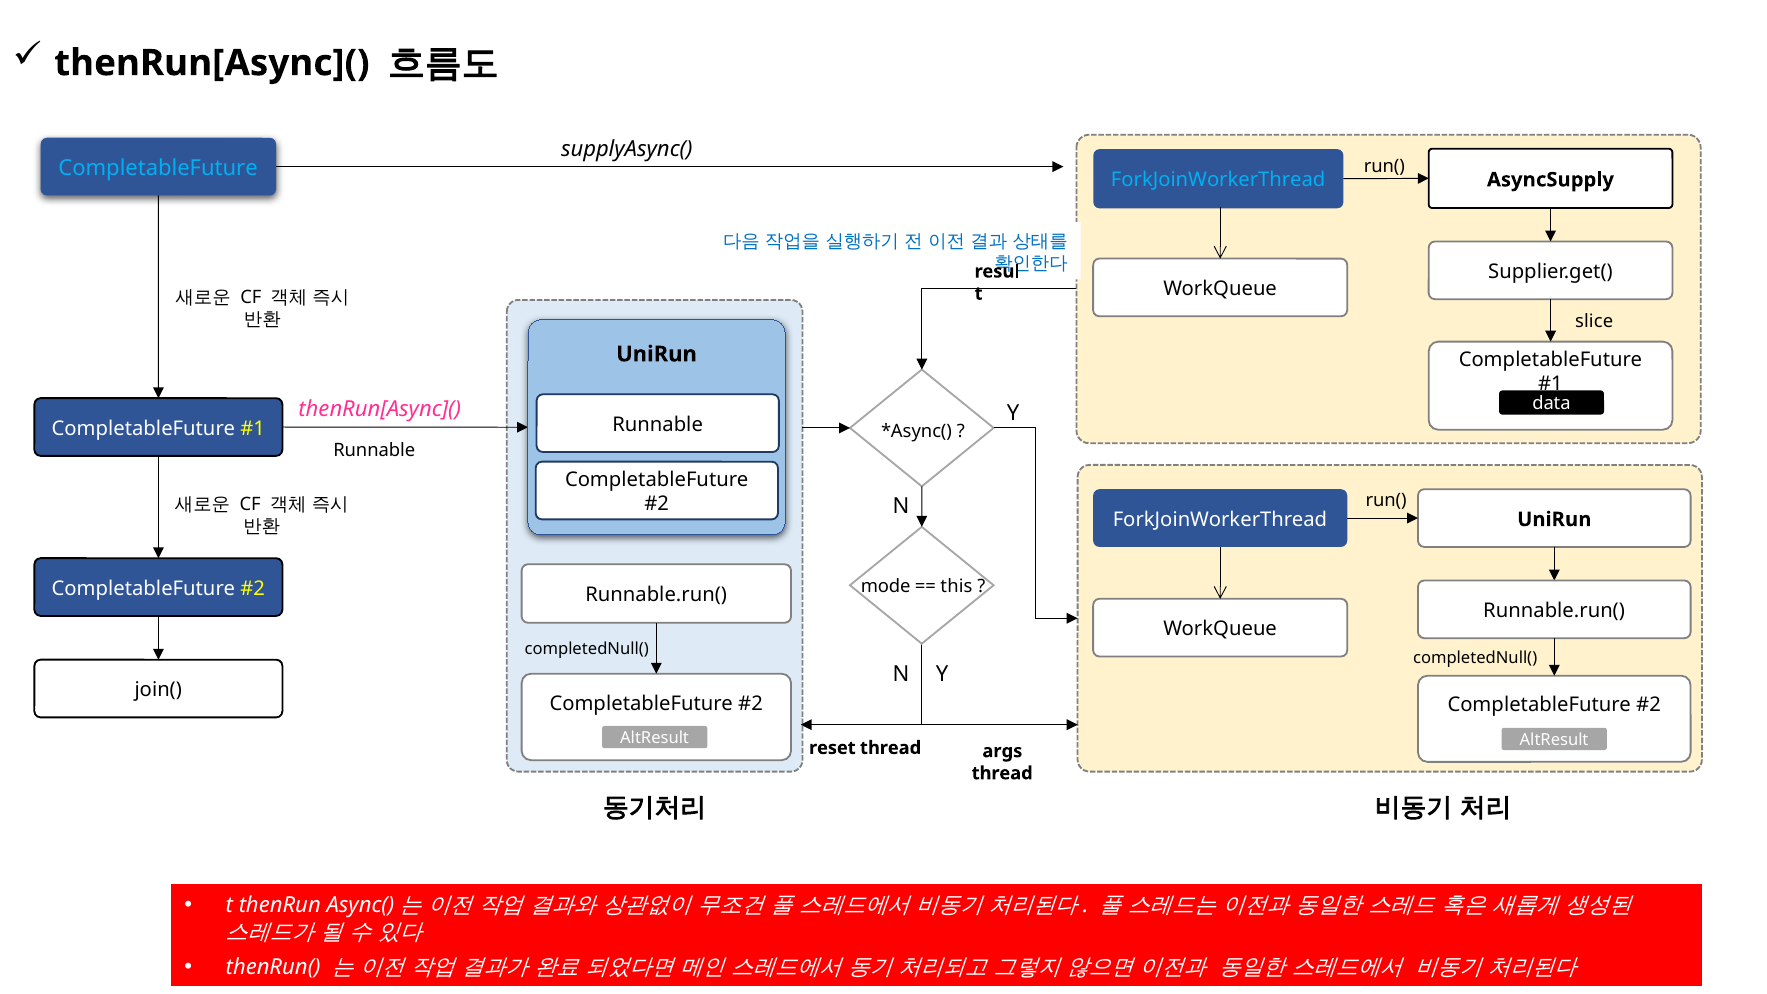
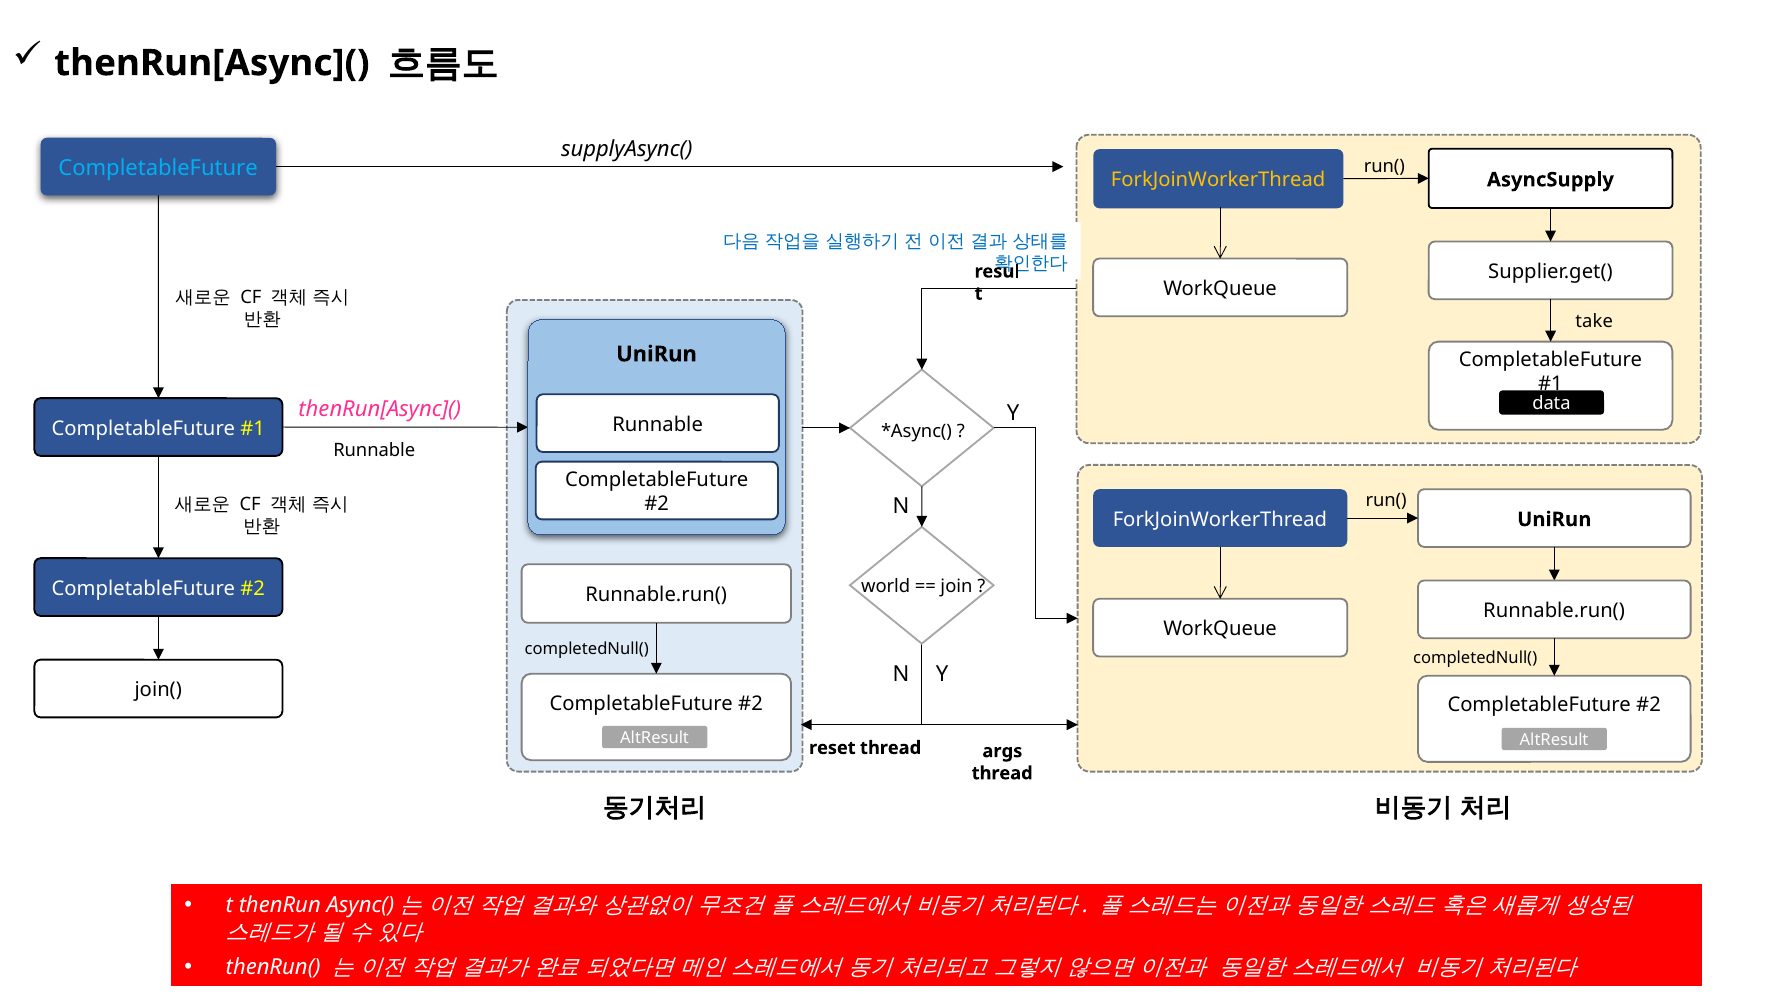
ForkJoinWorkerThread colour: light blue -> yellow (1218, 180)
slice: slice -> take (1594, 321)
mode: mode -> world (886, 586)
this: this -> join (957, 586)
